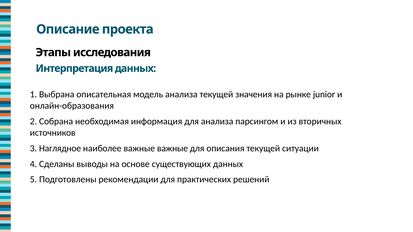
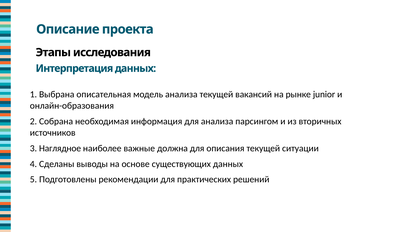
значения: значения -> вакансий (254, 95)
важные важные: важные -> должна (172, 148)
